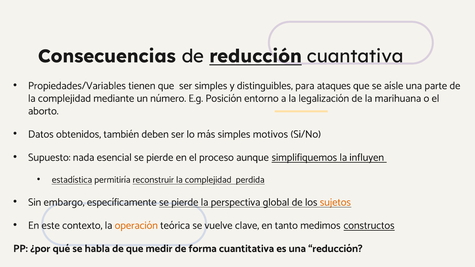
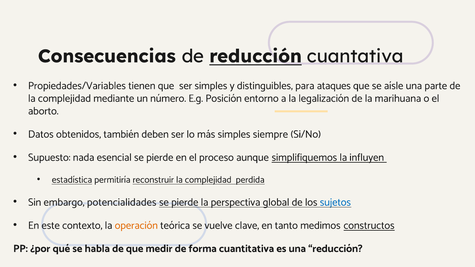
motivos: motivos -> siempre (270, 134)
específicamente: específicamente -> potencialidades (122, 202)
sujetos colour: orange -> blue (335, 202)
